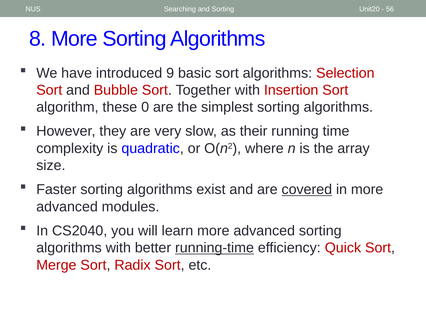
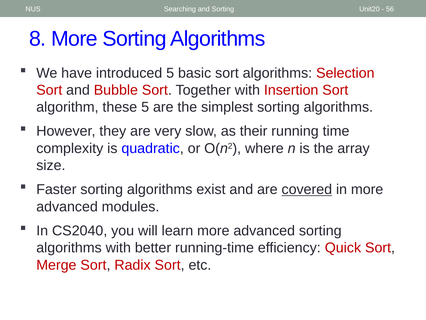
introduced 9: 9 -> 5 (170, 73)
these 0: 0 -> 5 (145, 107)
running-time underline: present -> none (215, 248)
